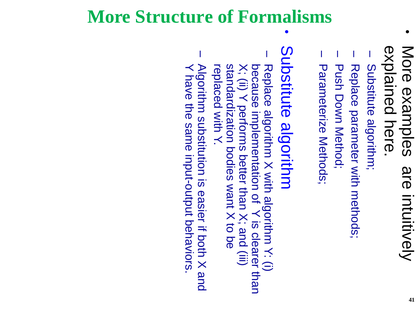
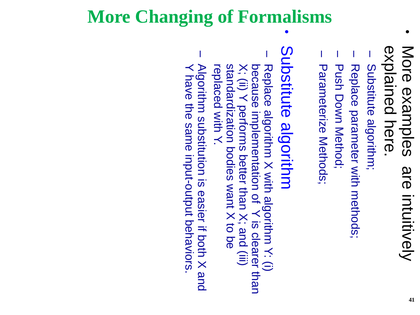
Structure: Structure -> Changing (174, 17)
